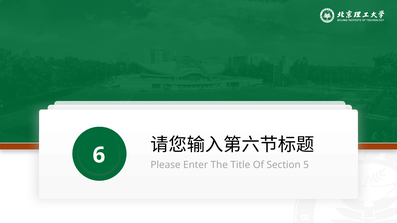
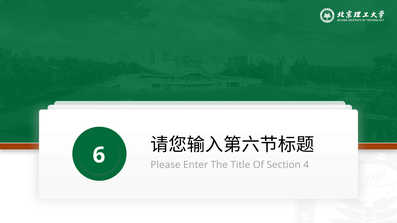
5: 5 -> 4 (306, 165)
